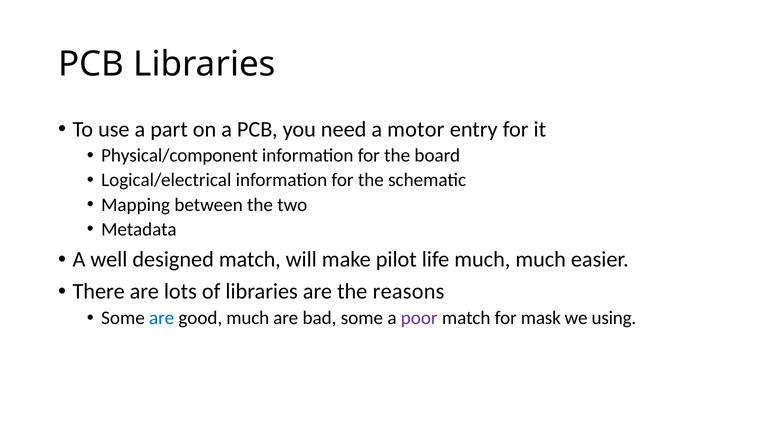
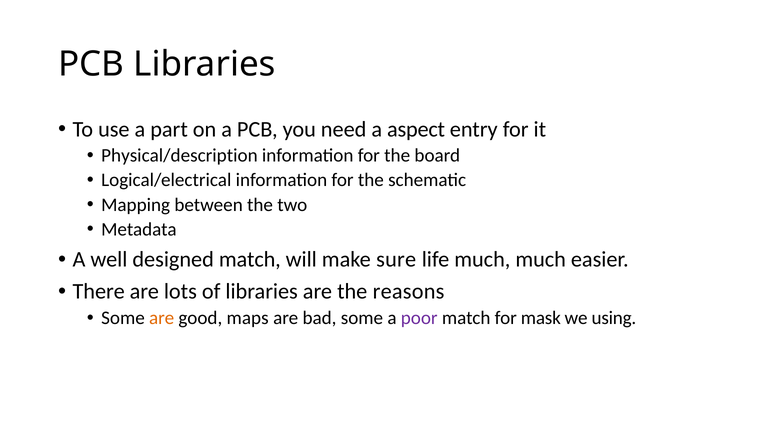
motor: motor -> aspect (416, 129)
Physical/component: Physical/component -> Physical/description (179, 155)
pilot: pilot -> sure (396, 259)
are colour: blue -> orange (162, 318)
good much: much -> maps (248, 318)
